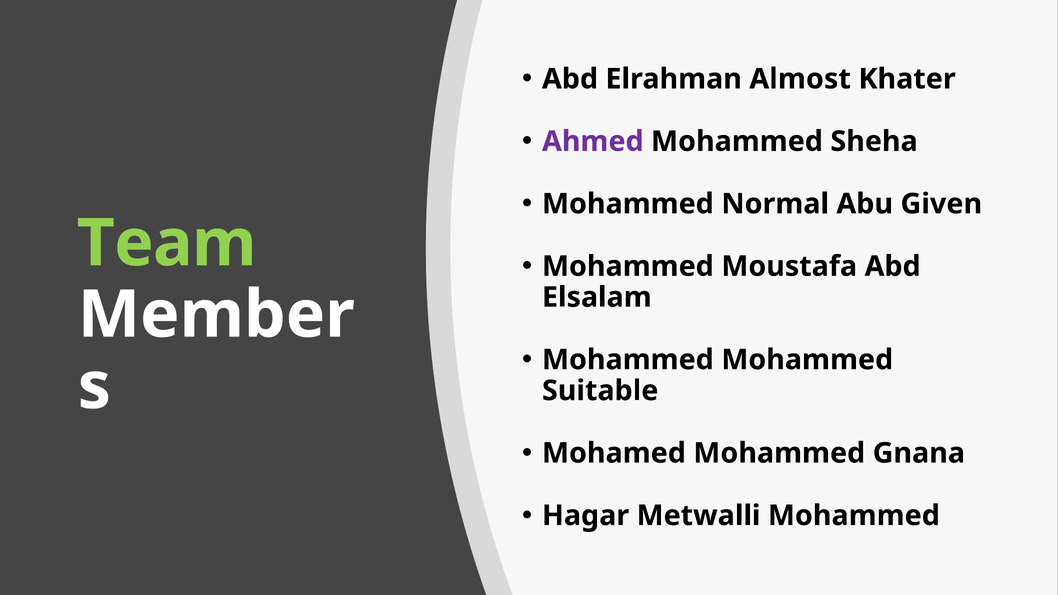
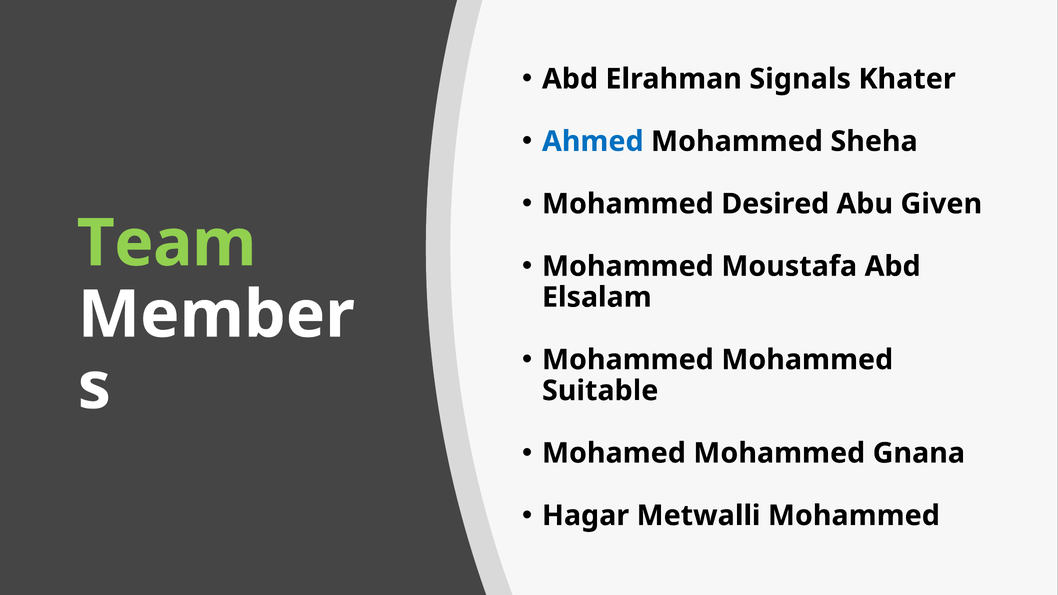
Almost: Almost -> Signals (800, 79)
Ahmed colour: purple -> blue (593, 141)
Normal: Normal -> Desired (775, 204)
